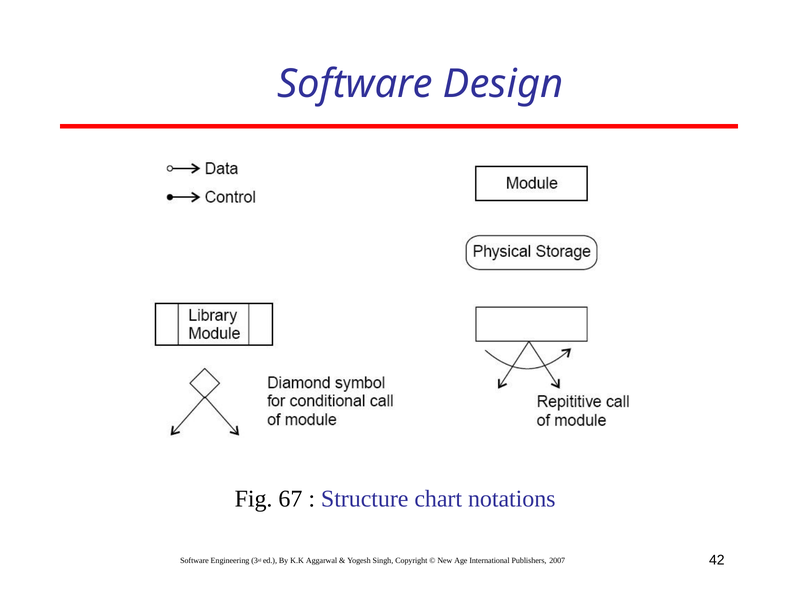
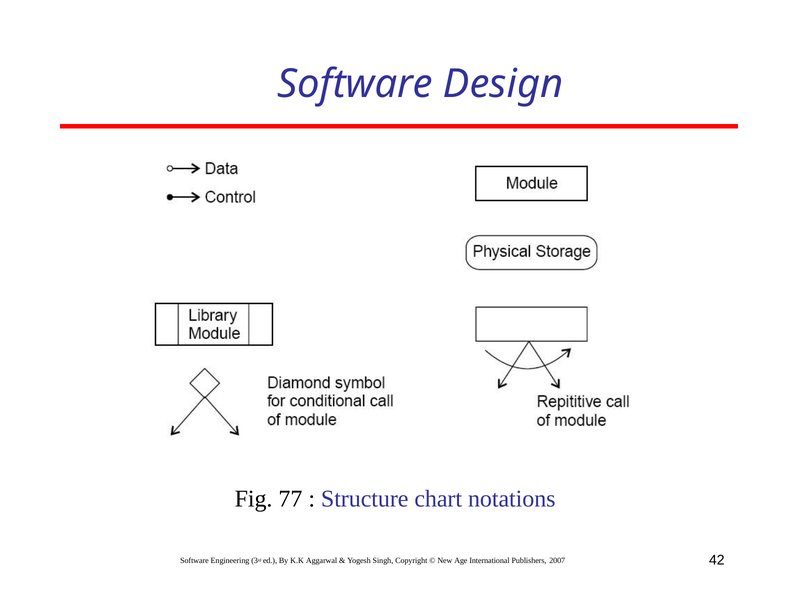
67: 67 -> 77 (290, 499)
